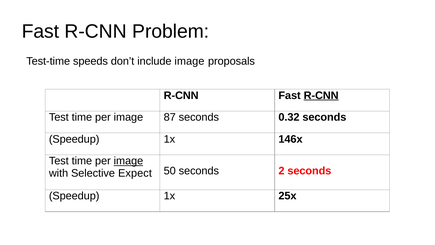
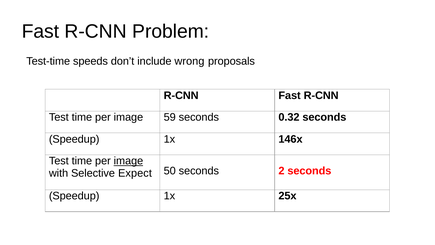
include image: image -> wrong (189, 61)
R-CNN underline: present -> none (321, 95)
87: 87 -> 59 (170, 117)
